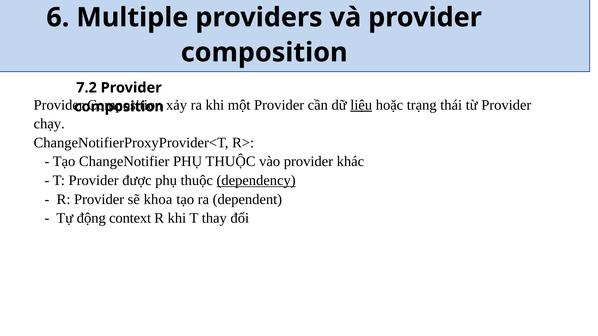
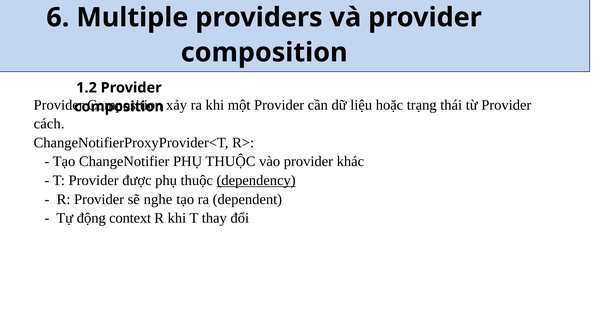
7.2: 7.2 -> 1.2 (87, 88)
liệu underline: present -> none (361, 105)
chạy: chạy -> cách (49, 124)
khoa: khoa -> nghe (158, 199)
